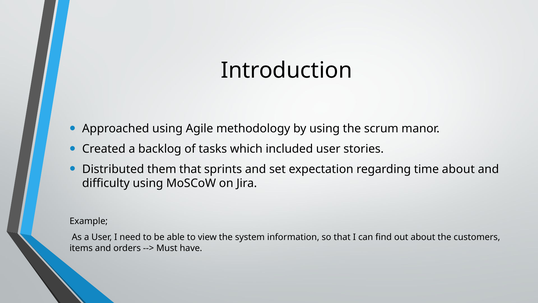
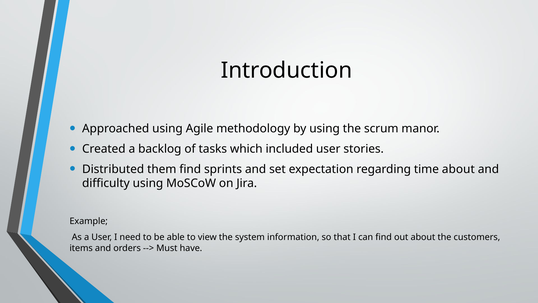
them that: that -> find (190, 169)
